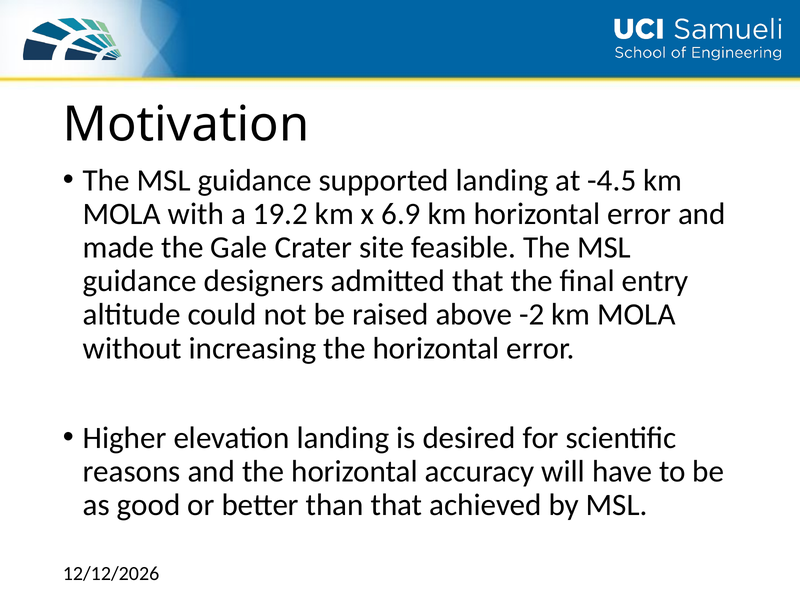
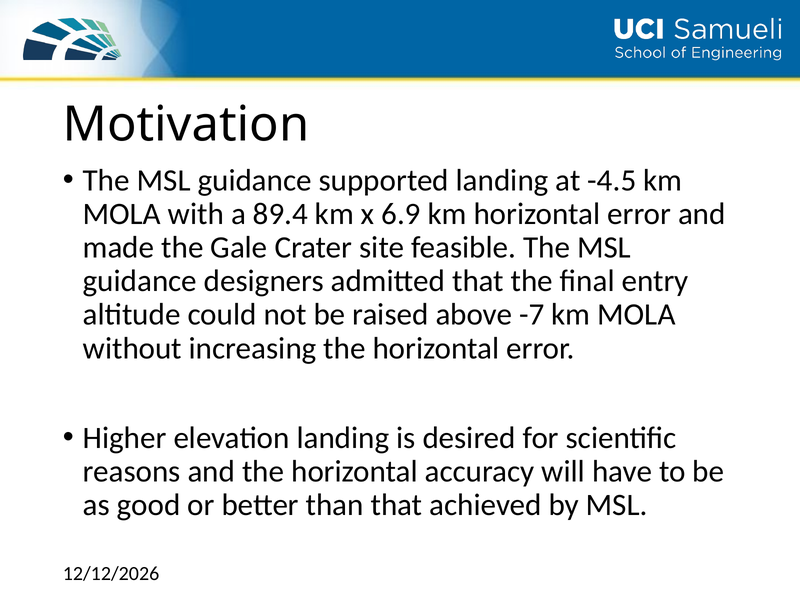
19.2: 19.2 -> 89.4 (280, 214)
-2: -2 -> -7 (532, 315)
